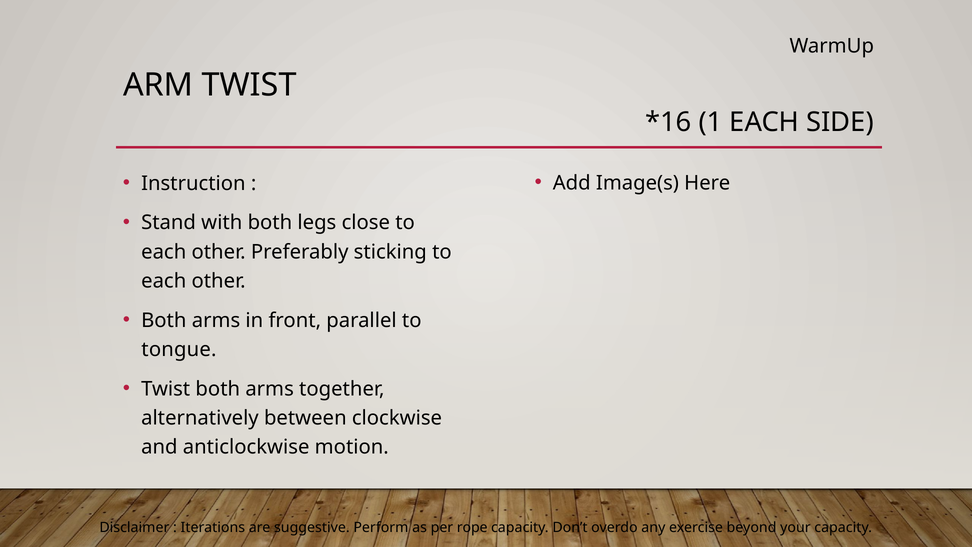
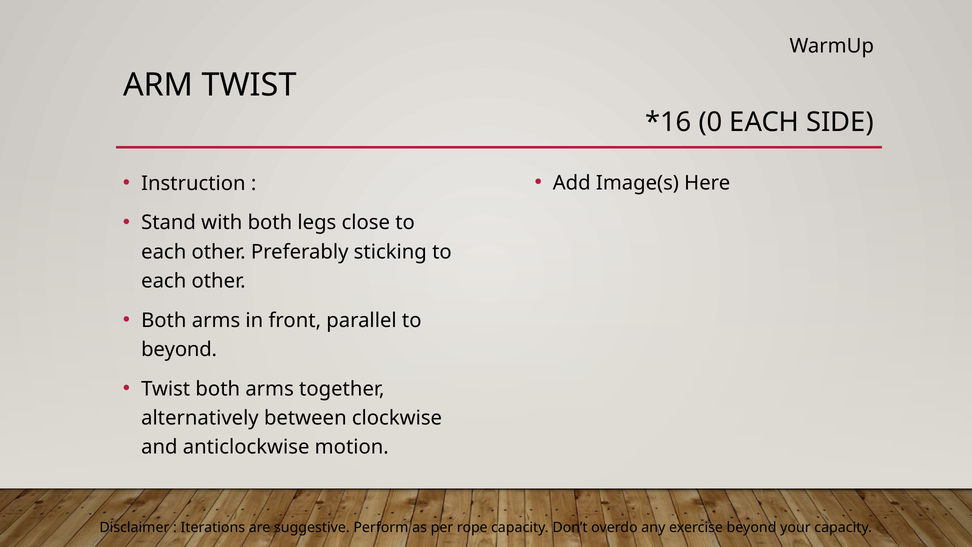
1: 1 -> 0 (710, 122)
tongue: tongue -> beyond (179, 349)
